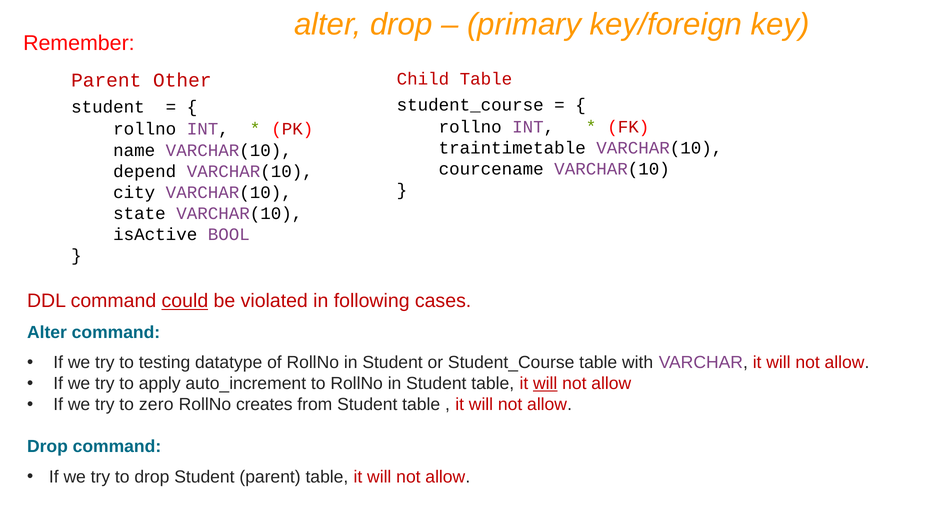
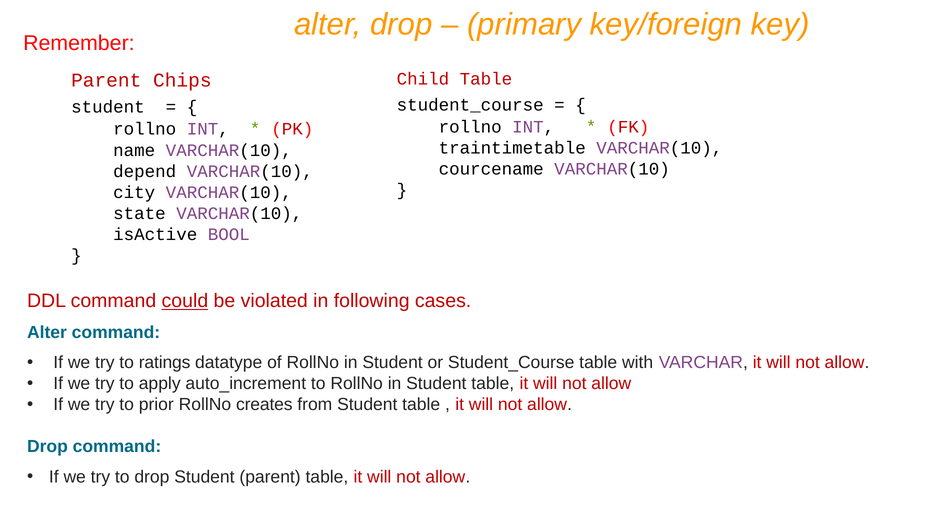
Other: Other -> Chips (182, 81)
testing: testing -> ratings (165, 363)
will underline: present -> none (545, 384)
zero: zero -> prior (156, 405)
